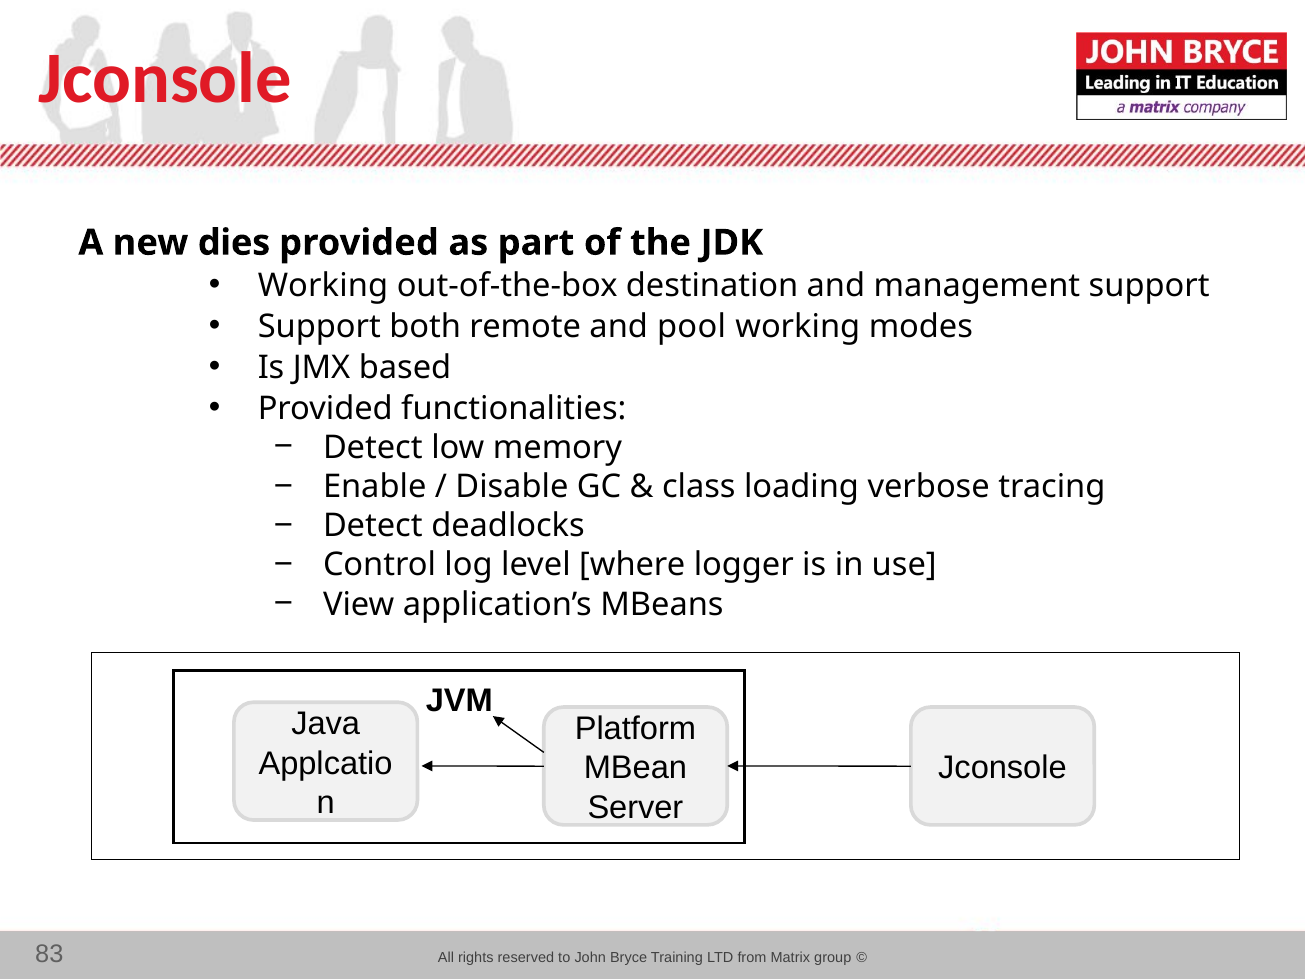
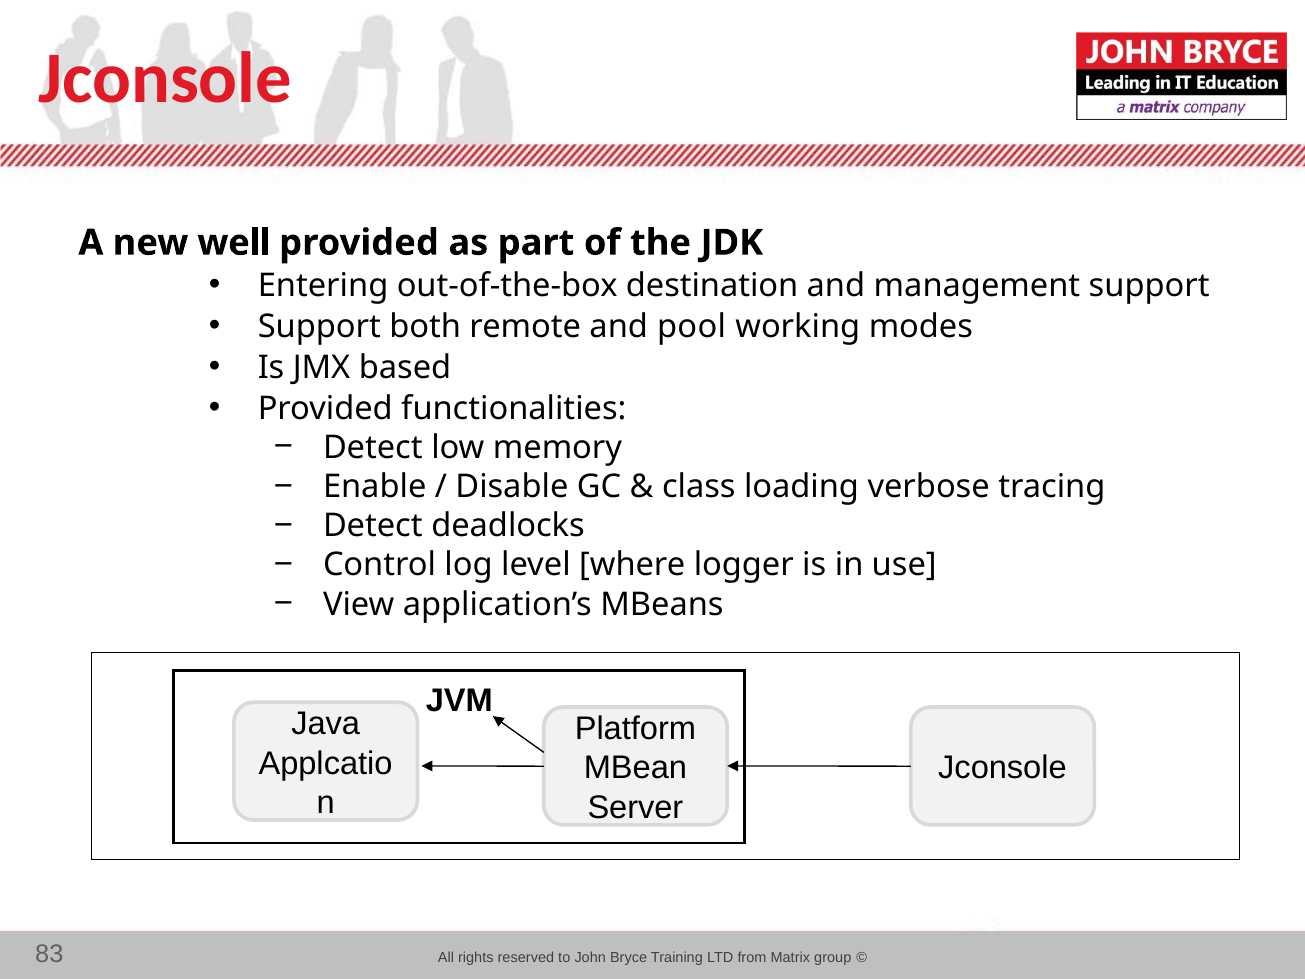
dies: dies -> well (234, 243)
Working: Working -> Entering (323, 286)
